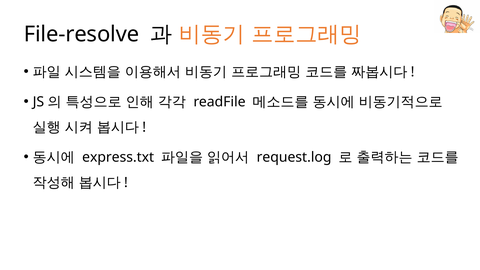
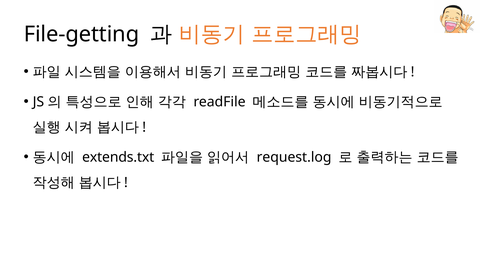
File-resolve: File-resolve -> File-getting (81, 34)
express.txt: express.txt -> extends.txt (118, 157)
